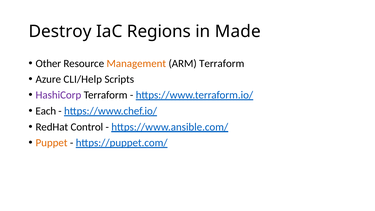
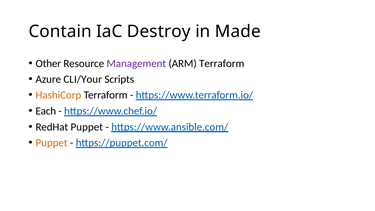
Destroy: Destroy -> Contain (60, 32)
Regions: Regions -> Destroy (159, 32)
Management colour: orange -> purple (136, 63)
CLI/Help: CLI/Help -> CLI/Your (83, 79)
HashiCorp colour: purple -> orange (58, 95)
RedHat Control: Control -> Puppet (87, 127)
